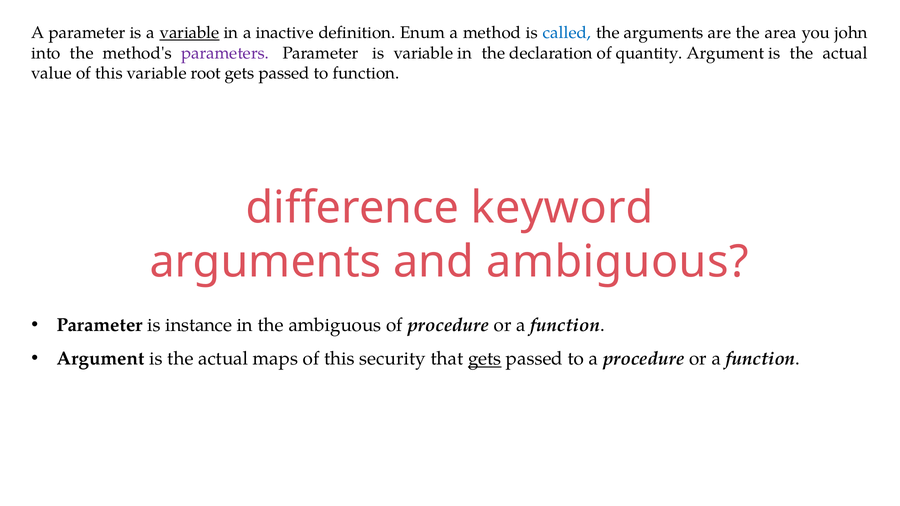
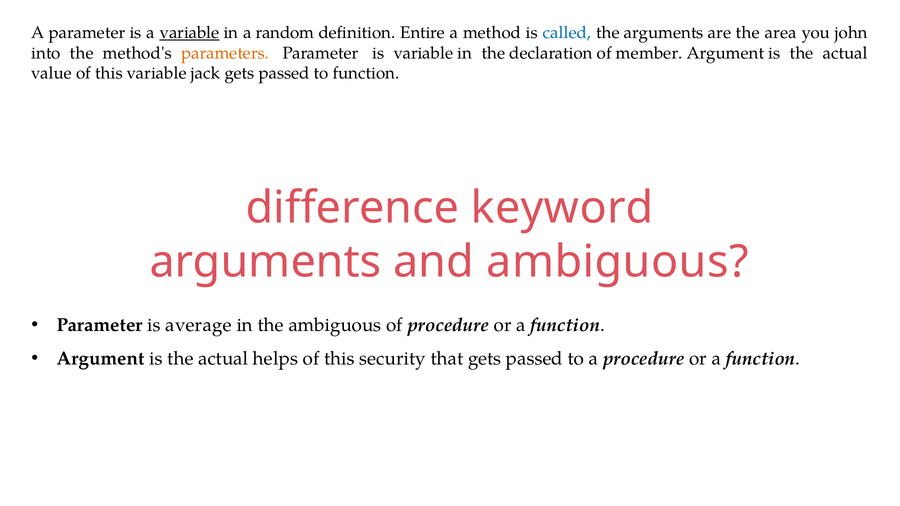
inactive: inactive -> random (285, 33)
Enum: Enum -> Entire (423, 33)
parameters colour: purple -> orange (225, 53)
quantity: quantity -> member (649, 53)
root: root -> jack (206, 73)
instance: instance -> average (199, 325)
maps: maps -> helps (275, 359)
gets underline: present -> none (485, 359)
